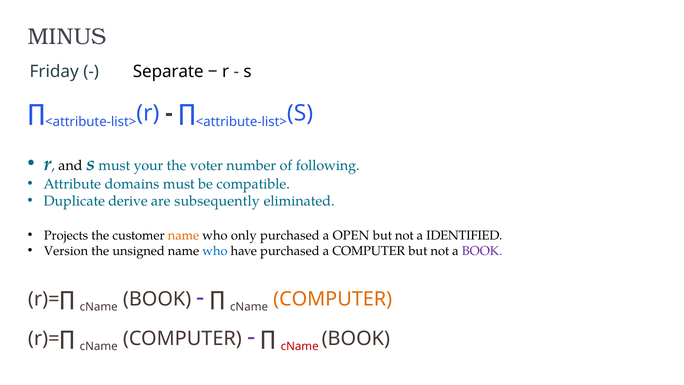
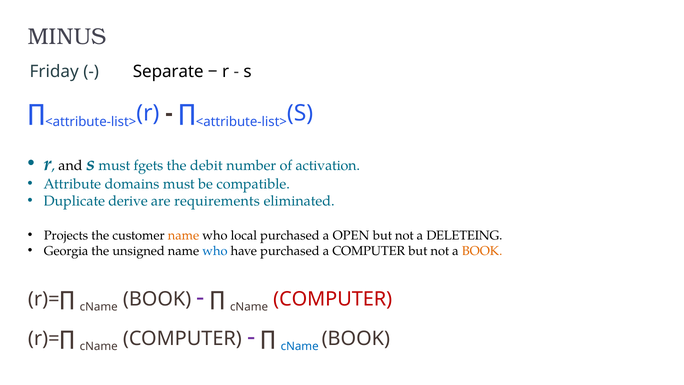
your: your -> fgets (148, 165)
voter: voter -> debit (206, 165)
following: following -> activation (328, 165)
subsequently: subsequently -> requirements (217, 201)
only: only -> local (244, 235)
IDENTIFIED: IDENTIFIED -> DELETEING (464, 235)
Version: Version -> Georgia (66, 251)
BOOK colour: purple -> orange (482, 251)
COMPUTER colour: orange -> red (333, 299)
cName colour: red -> blue (300, 346)
